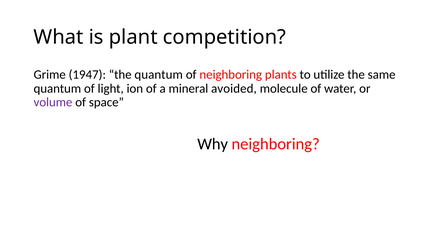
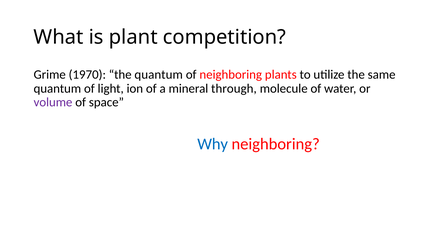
1947: 1947 -> 1970 (87, 75)
avoided: avoided -> through (234, 88)
Why colour: black -> blue (213, 144)
